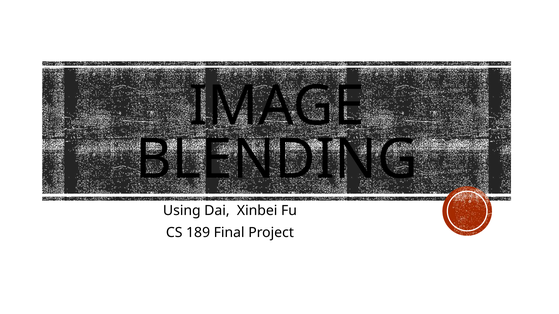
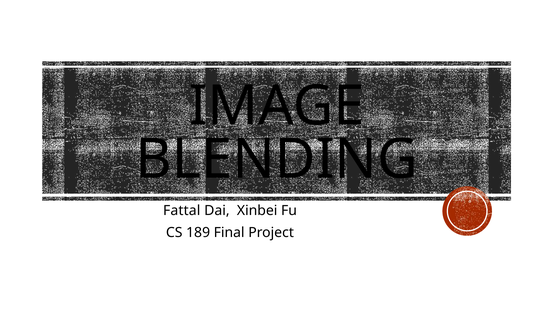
Using: Using -> Fattal (182, 211)
